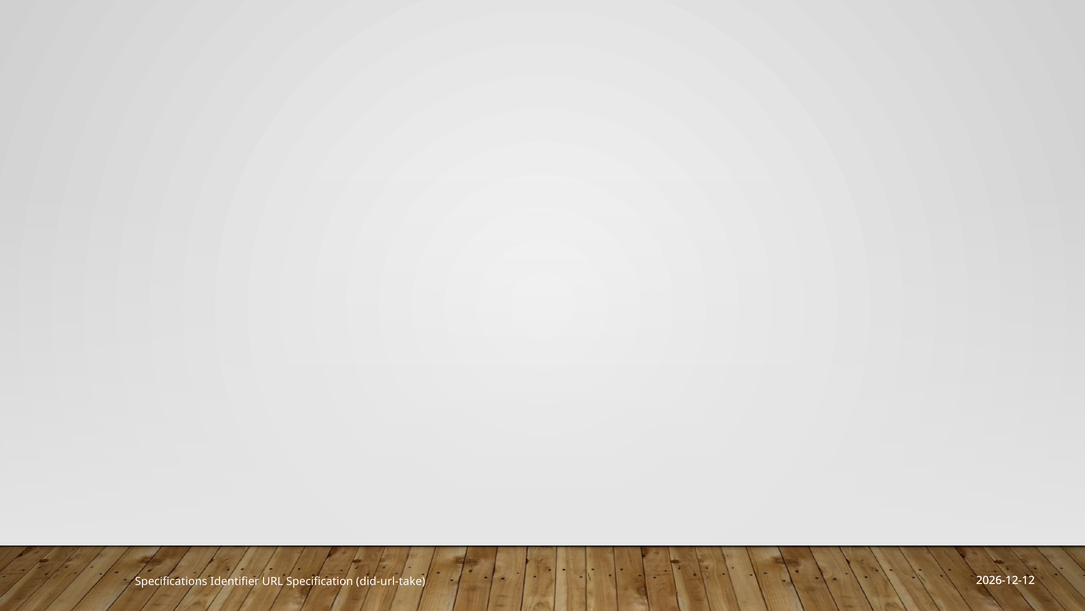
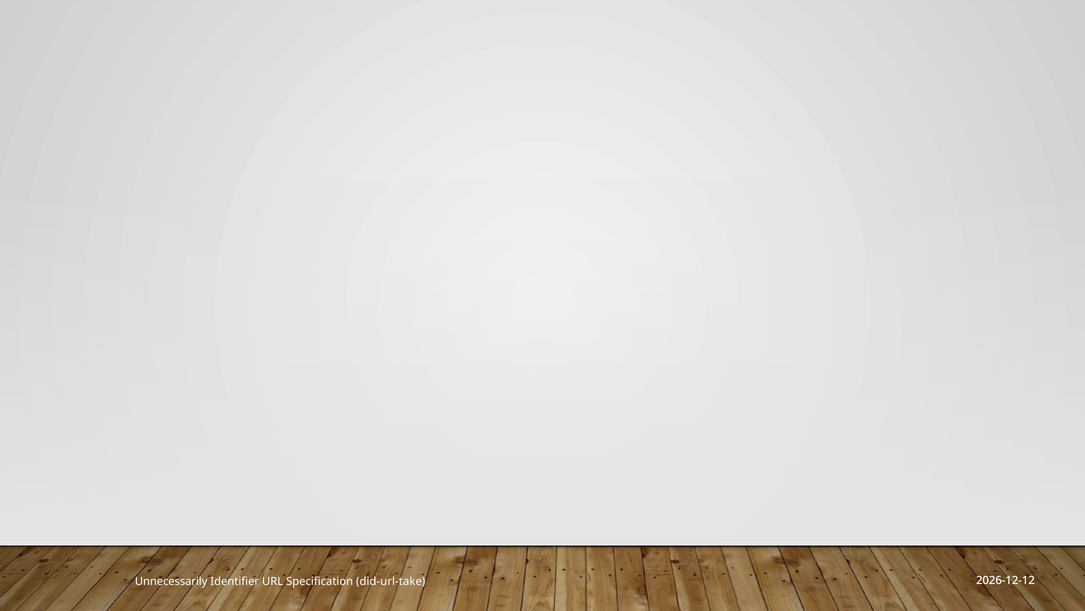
Specifications: Specifications -> Unnecessarily (171, 581)
